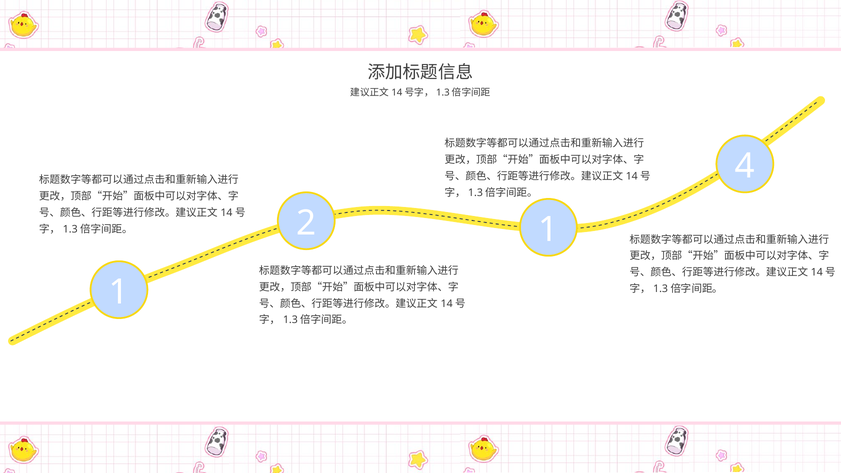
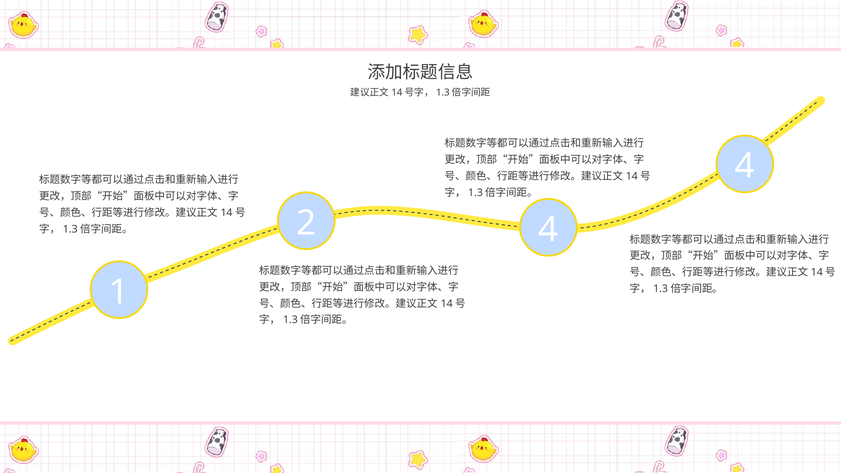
2 1: 1 -> 4 (548, 230)
